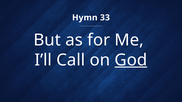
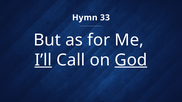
I’ll underline: none -> present (43, 60)
